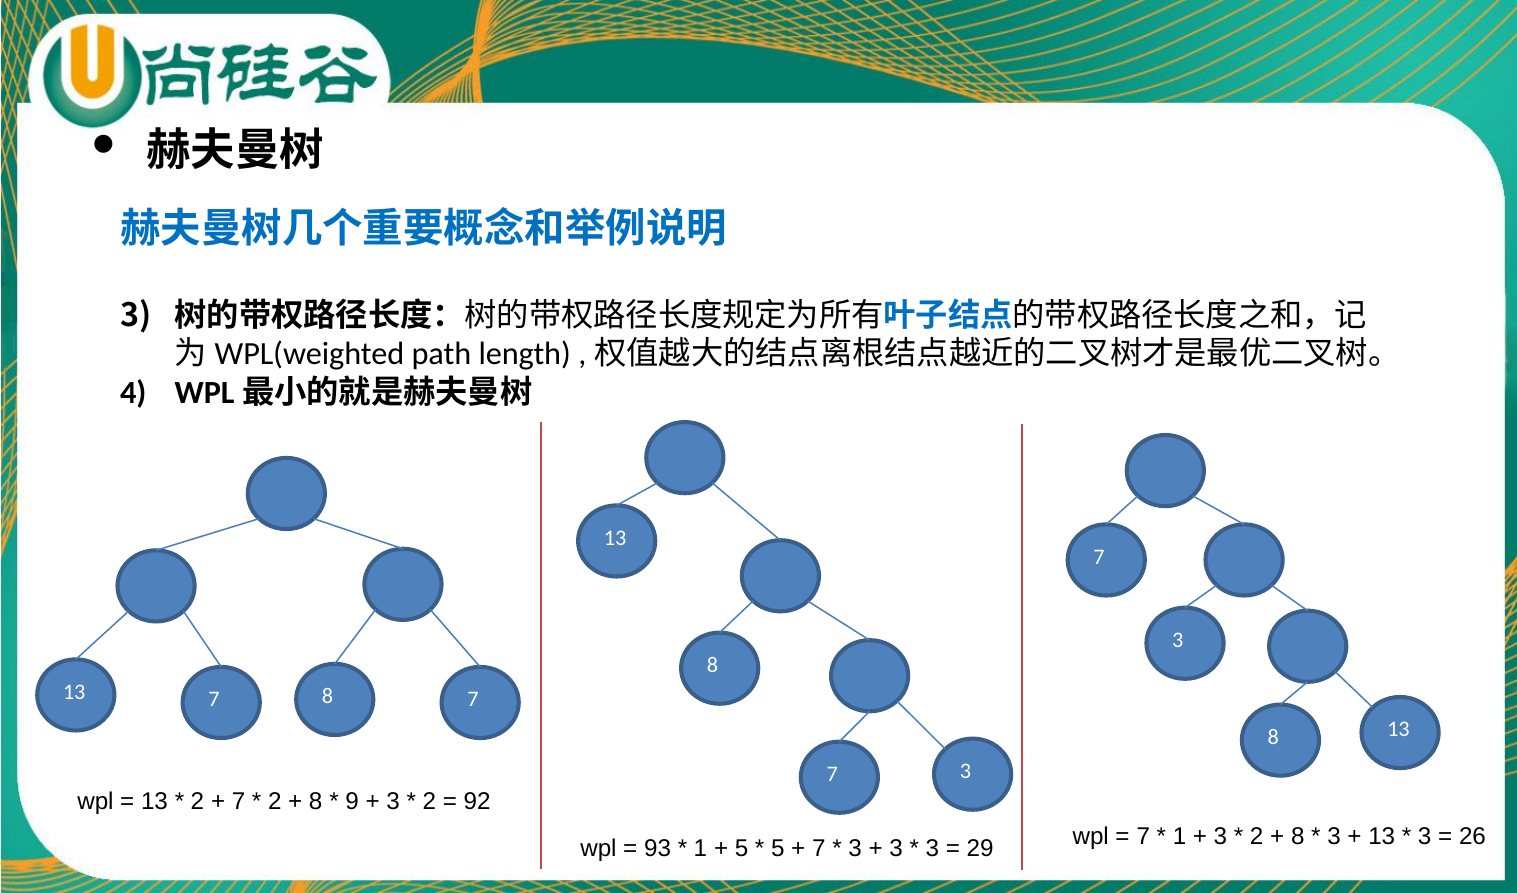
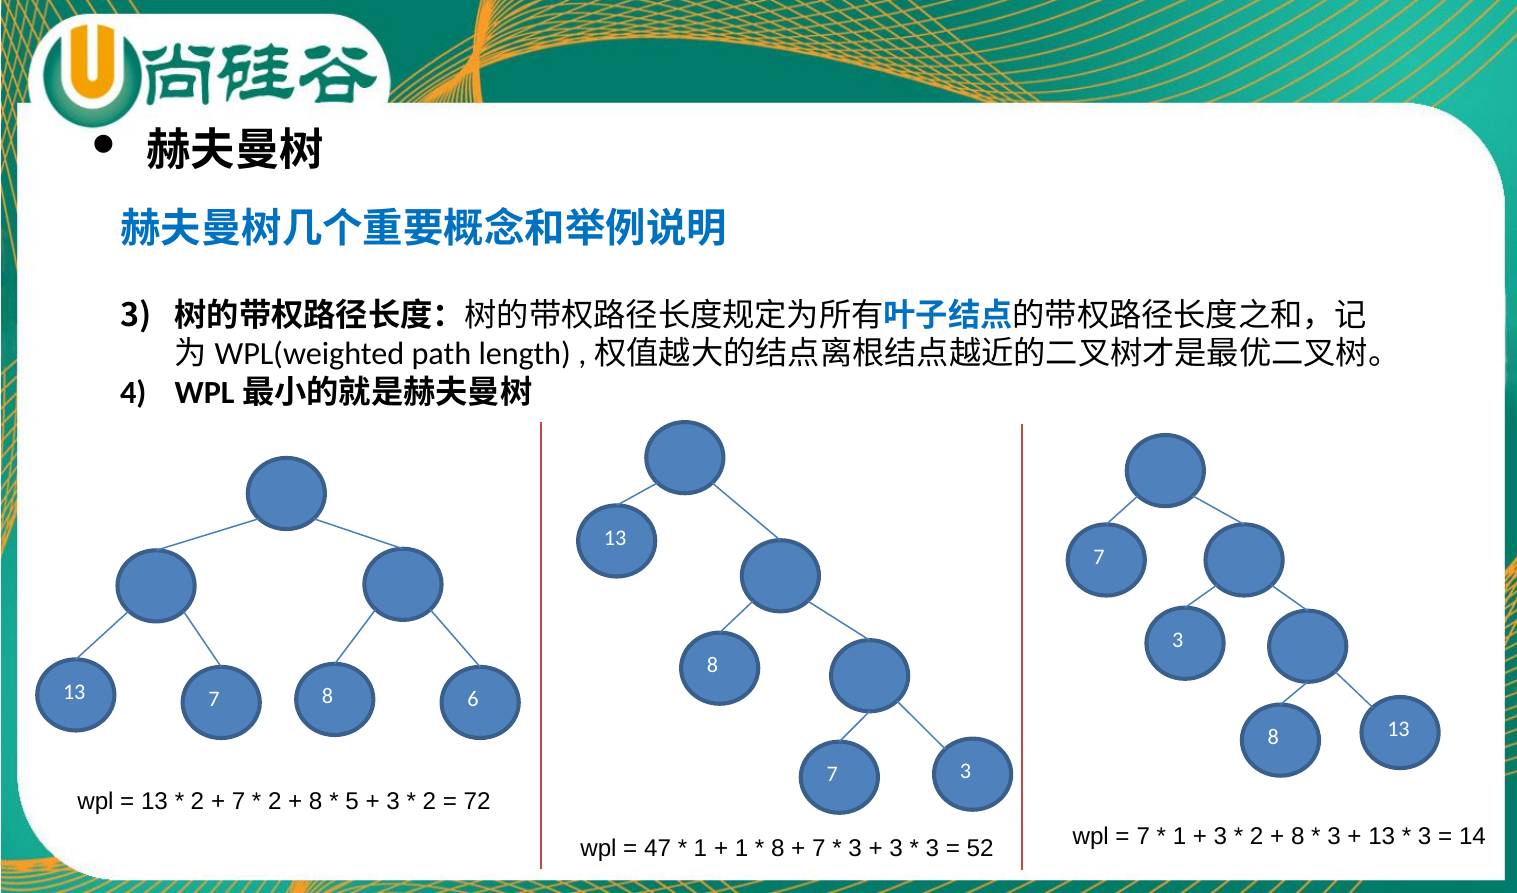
8 7: 7 -> 6 (473, 699)
9: 9 -> 5 (352, 802)
92: 92 -> 72 (477, 802)
93: 93 -> 47 (658, 848)
5: 5 -> 1 (742, 848)
5: 5 -> 8 (778, 848)
29: 29 -> 52 (980, 848)
26: 26 -> 14 (1472, 836)
